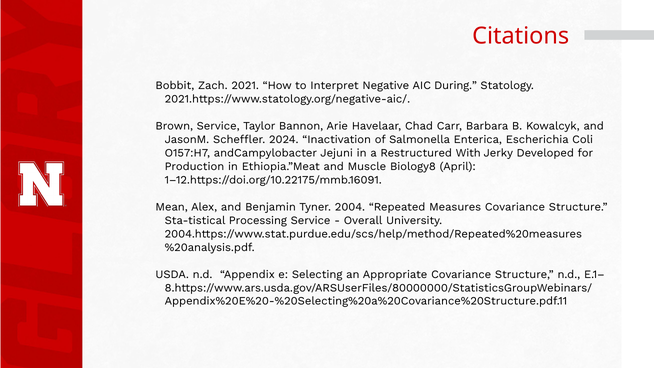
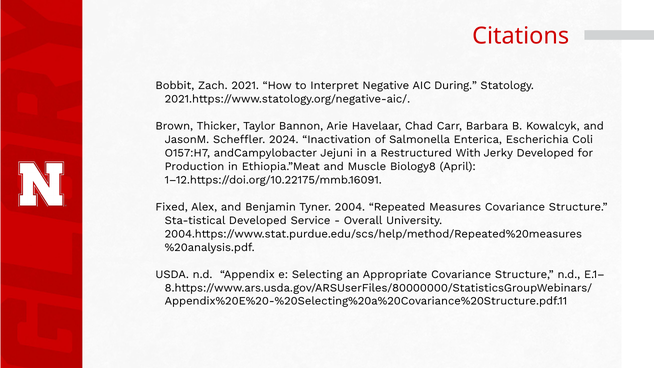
Brown Service: Service -> Thicker (218, 126)
Mean: Mean -> Fixed (172, 207)
Sta-tistical Processing: Processing -> Developed (258, 220)
